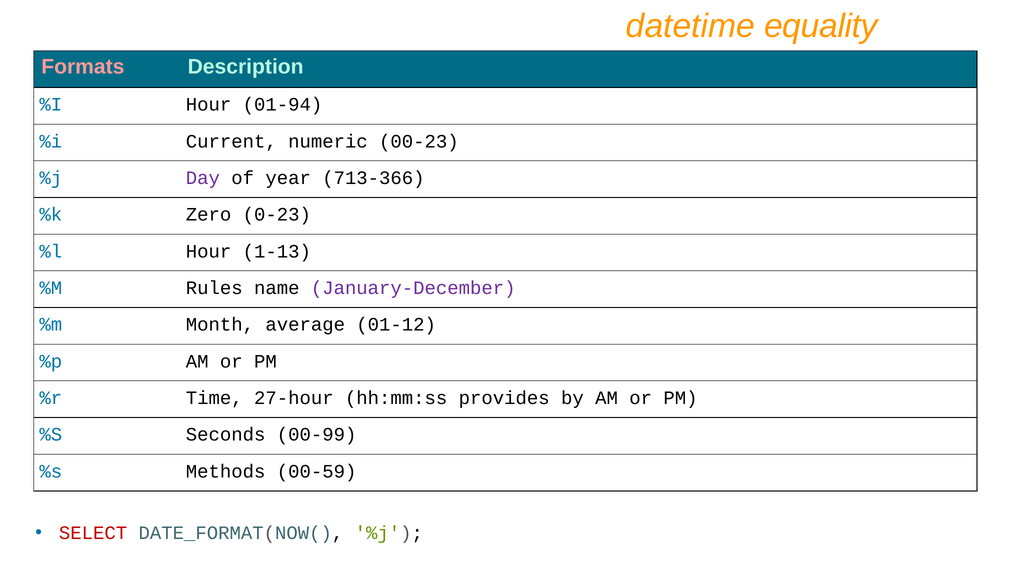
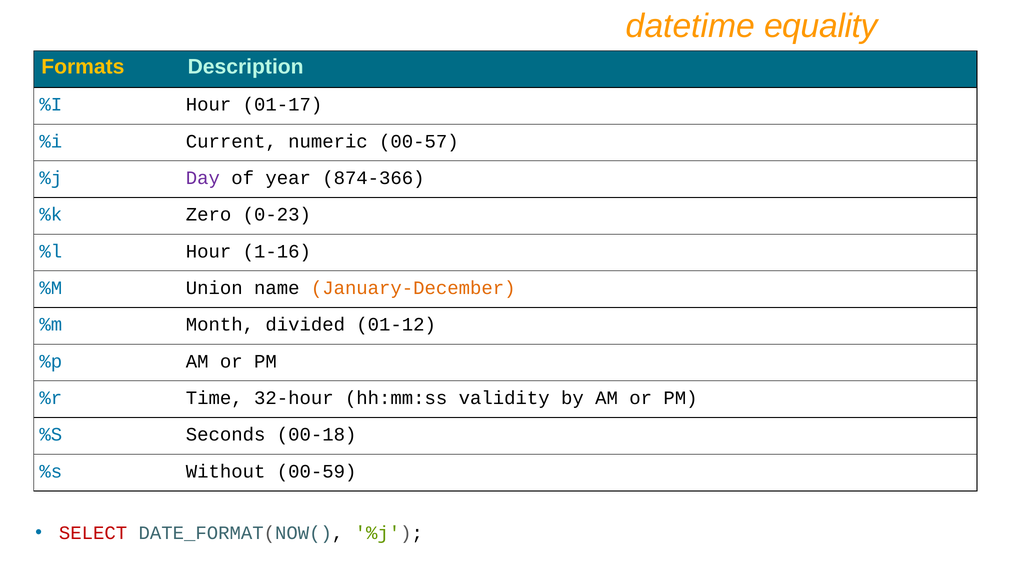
Formats colour: pink -> yellow (83, 67)
01-94: 01-94 -> 01-17 (282, 105)
00-23: 00-23 -> 00-57 (419, 141)
713-366: 713-366 -> 874-366 (373, 178)
1-13: 1-13 -> 1-16 (277, 251)
Rules: Rules -> Union (214, 288)
January-December colour: purple -> orange (413, 288)
average: average -> divided (305, 324)
27-hour: 27-hour -> 32-hour (294, 398)
provides: provides -> validity (504, 398)
00-99: 00-99 -> 00-18 (317, 434)
Methods: Methods -> Without (226, 471)
